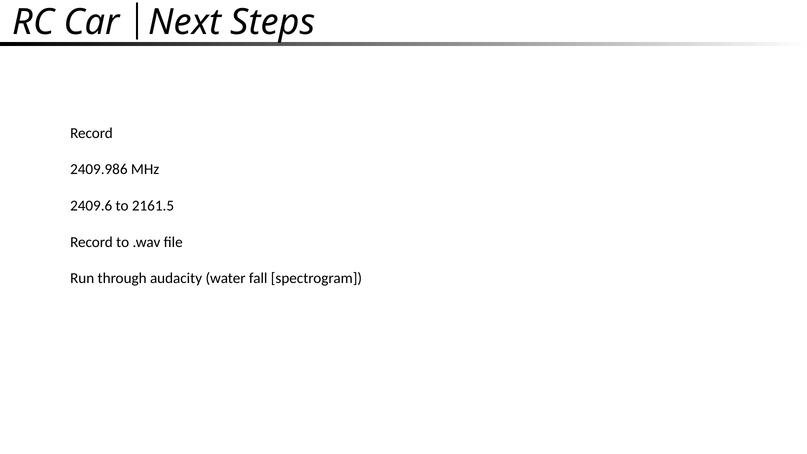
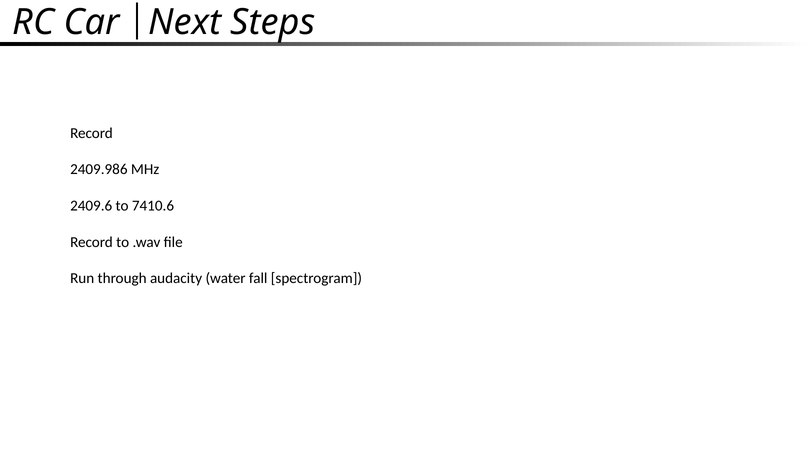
2161.5: 2161.5 -> 7410.6 (153, 206)
